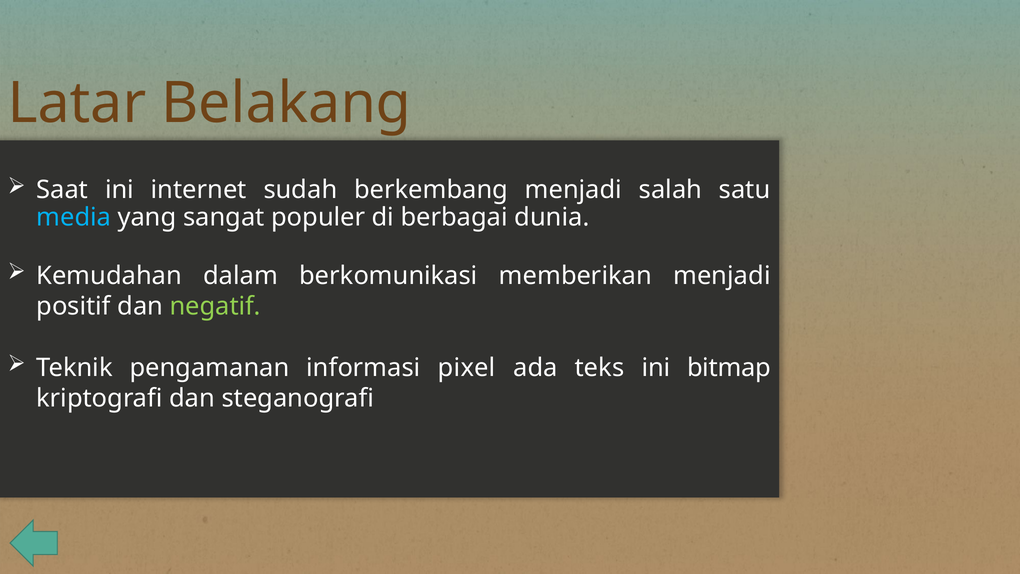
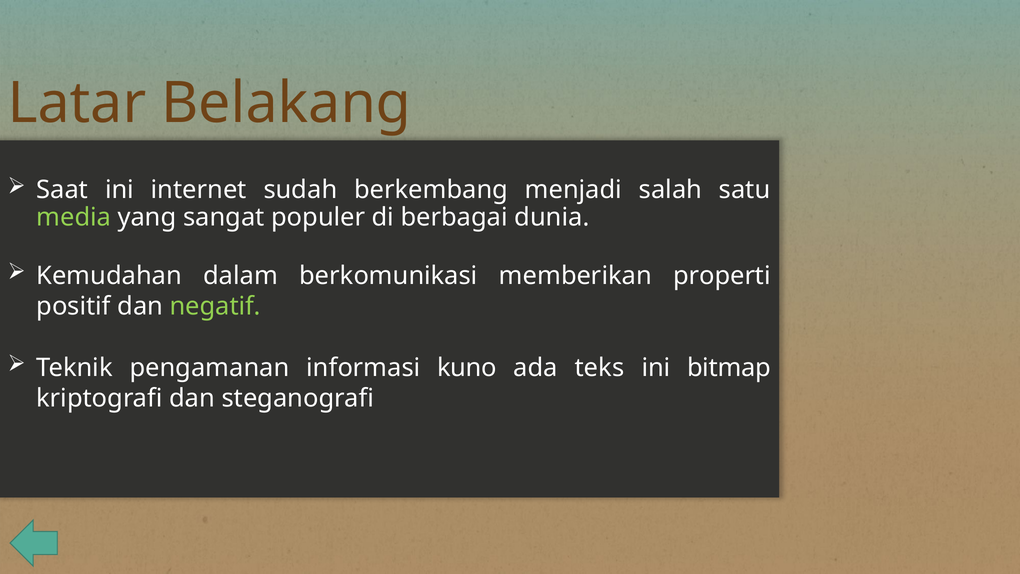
media colour: light blue -> light green (74, 217)
memberikan menjadi: menjadi -> properti (722, 276)
pixel: pixel -> kuno (467, 367)
